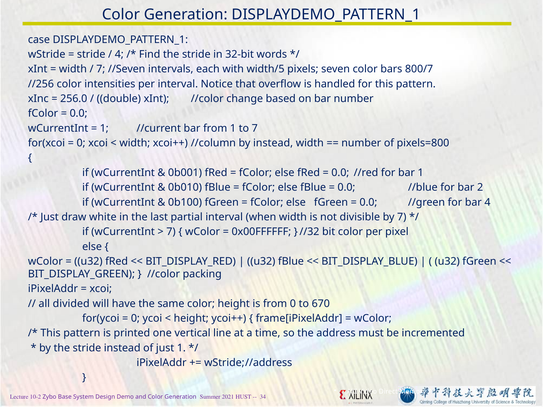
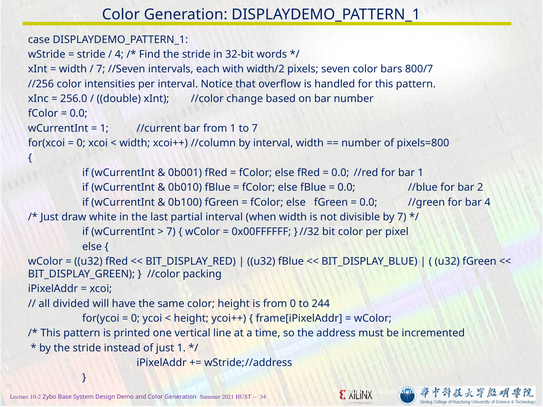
width/5: width/5 -> width/2 (266, 69)
by instead: instead -> interval (273, 143)
670: 670 -> 244 (321, 304)
